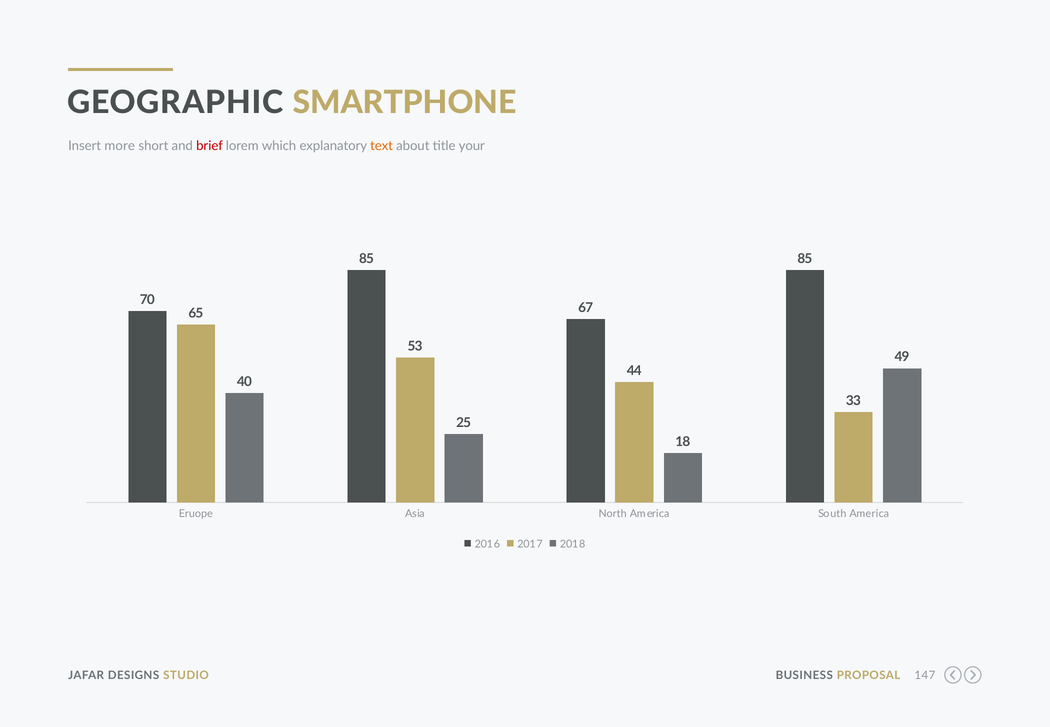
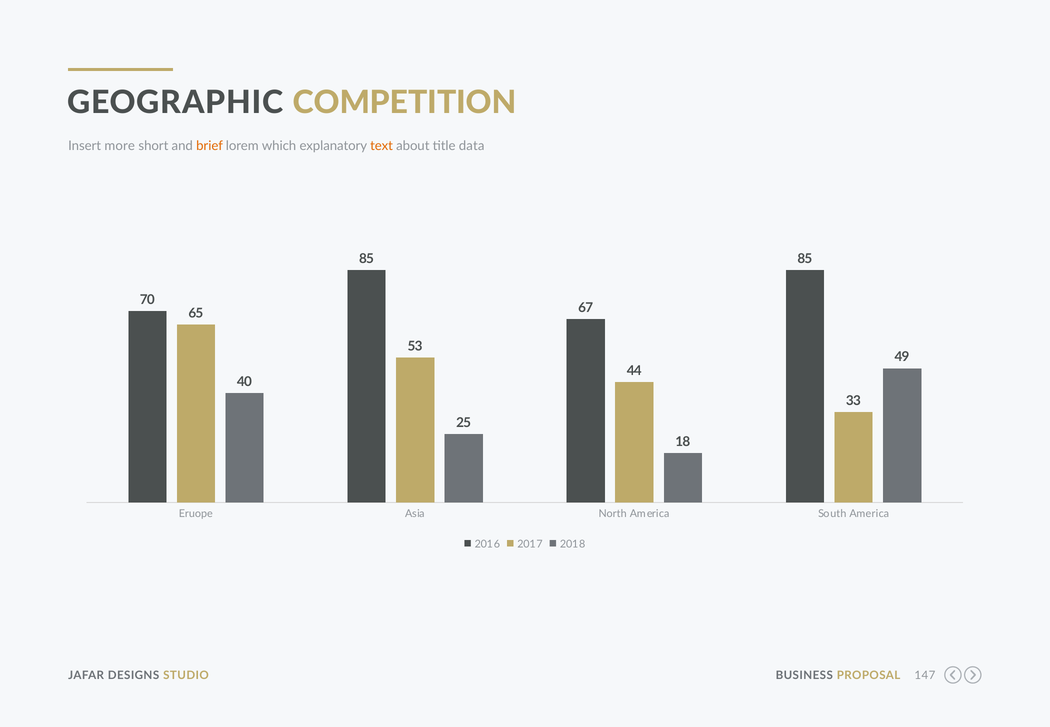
SMARTPHONE: SMARTPHONE -> COMPETITION (405, 103)
brief colour: red -> orange (210, 146)
your: your -> data (472, 146)
